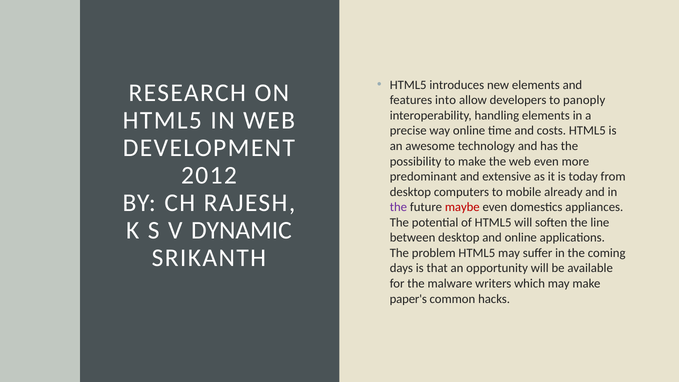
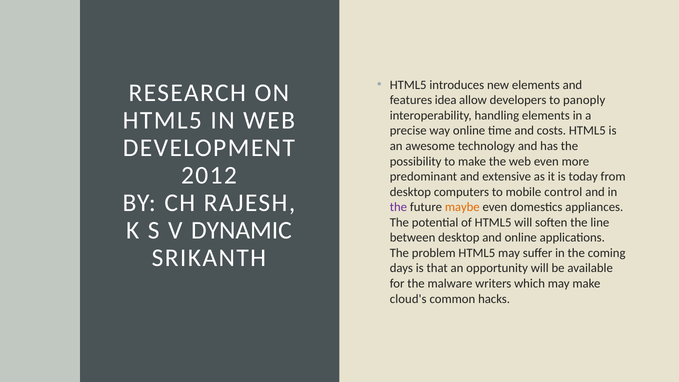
into: into -> idea (446, 100)
already: already -> control (563, 192)
maybe colour: red -> orange (462, 207)
paper's: paper's -> cloud's (408, 299)
